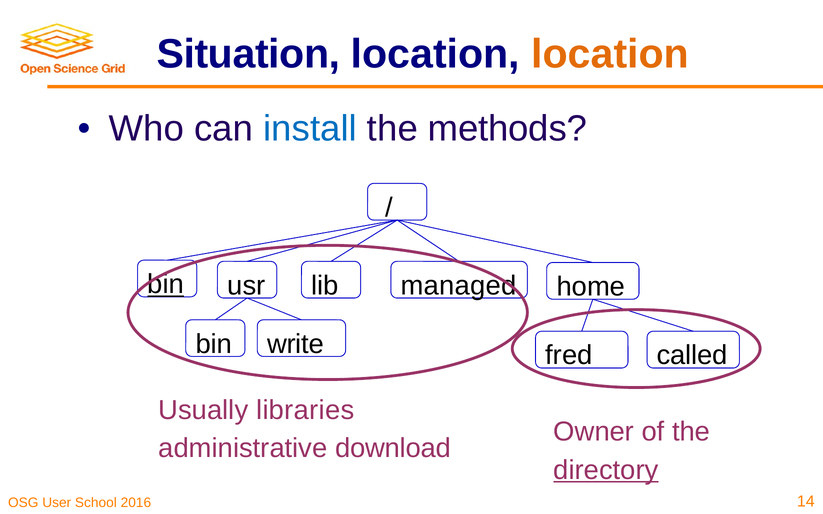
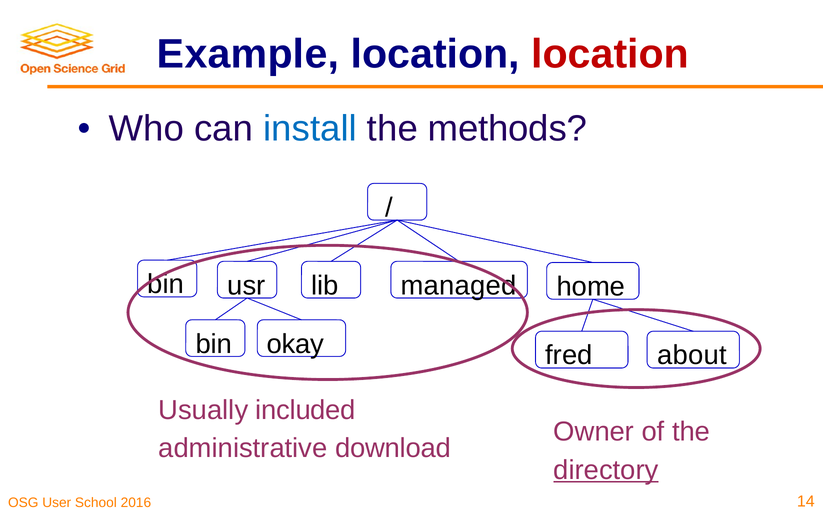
Situation: Situation -> Example (248, 54)
location colour: orange -> red (610, 54)
bin underline: present -> none (166, 285)
write: write -> okay (295, 344)
called: called -> about (692, 356)
libraries: libraries -> included (306, 410)
